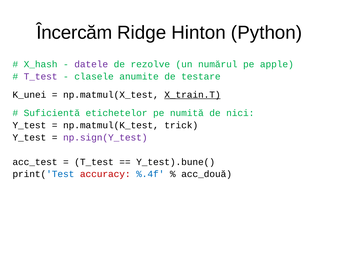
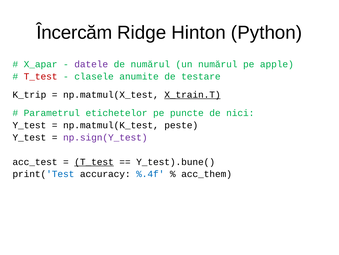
X_hash: X_hash -> X_apar (41, 64)
de rezolve: rezolve -> numărul (150, 64)
T_test colour: purple -> red (41, 76)
K_unei: K_unei -> K_trip (29, 94)
Suficientă: Suficientă -> Parametrul (52, 113)
numită: numită -> puncte (187, 113)
trick: trick -> peste (181, 125)
T_test underline: none -> present (94, 161)
accuracy colour: red -> black (105, 174)
acc_două: acc_două -> acc_them (207, 174)
